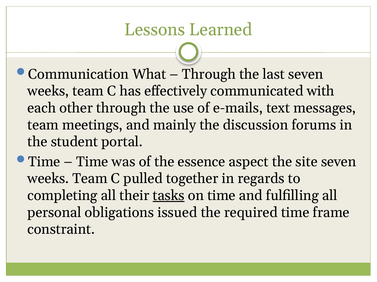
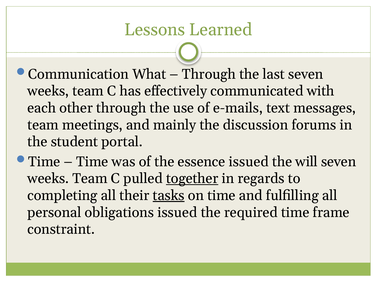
essence aspect: aspect -> issued (249, 162)
site: site -> will (307, 162)
together underline: none -> present (192, 179)
